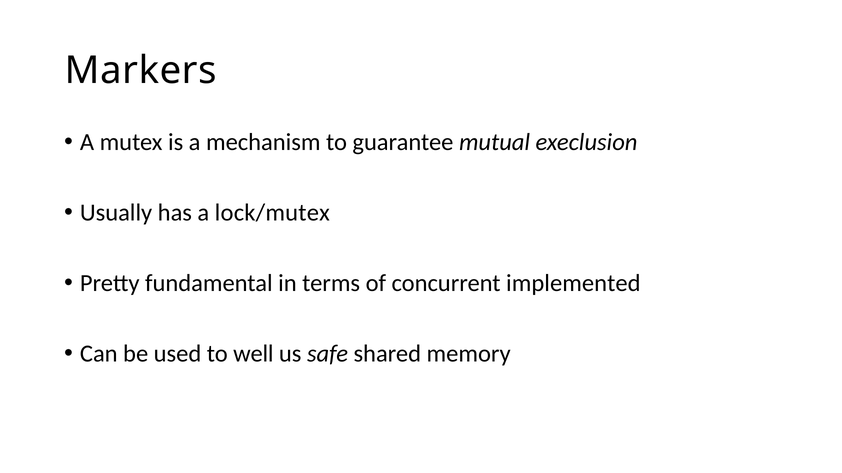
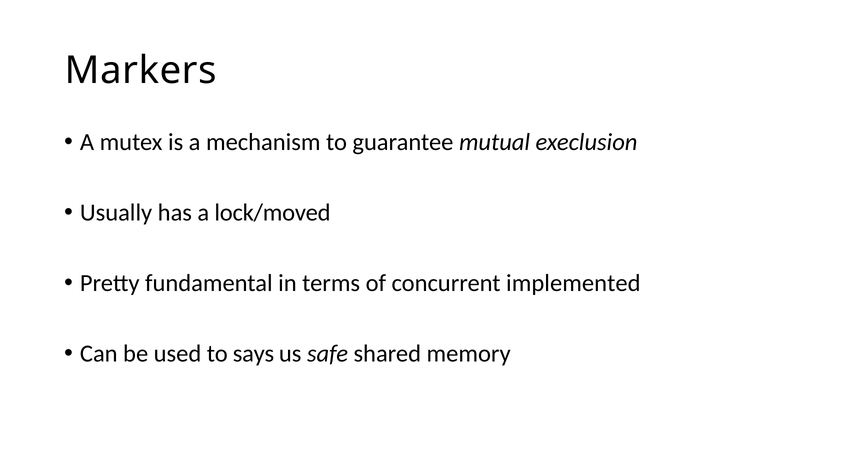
lock/mutex: lock/mutex -> lock/moved (273, 213)
well: well -> says (253, 354)
